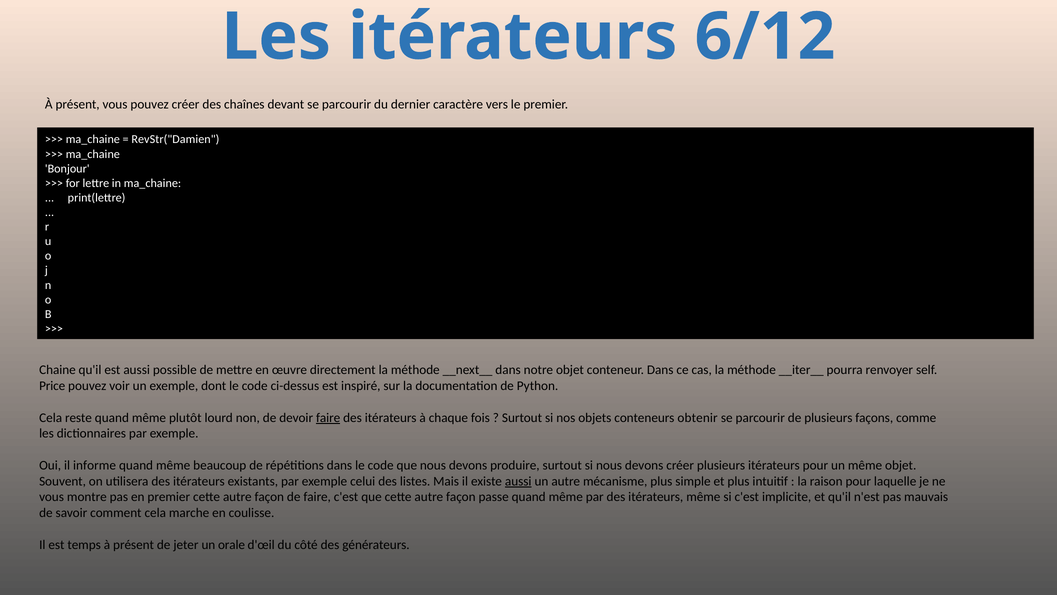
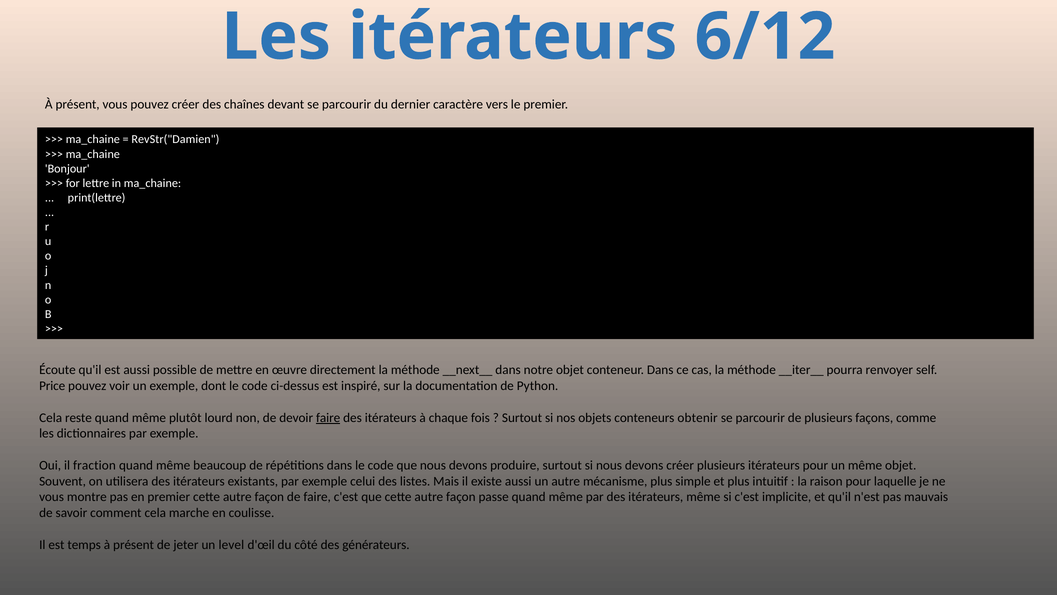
Chaine: Chaine -> Écoute (57, 370)
informe: informe -> fraction (94, 465)
aussi underline: present -> none (518, 481)
orale: orale -> level (231, 544)
